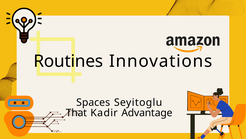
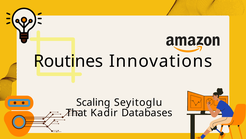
Spaces: Spaces -> Scaling (93, 102)
Advantage: Advantage -> Databases (147, 112)
